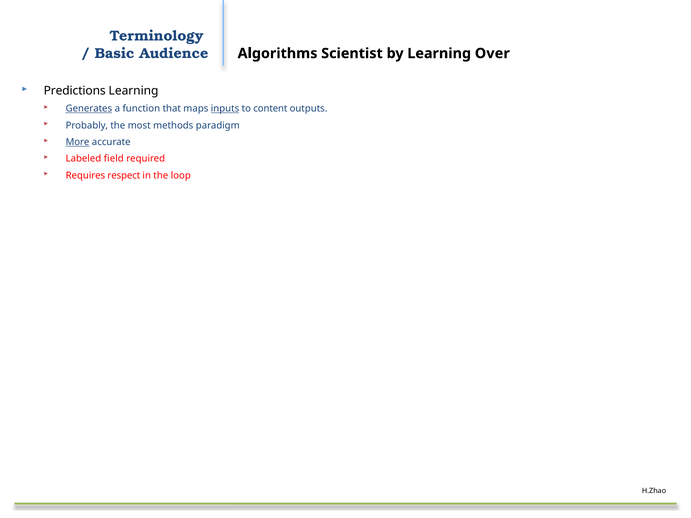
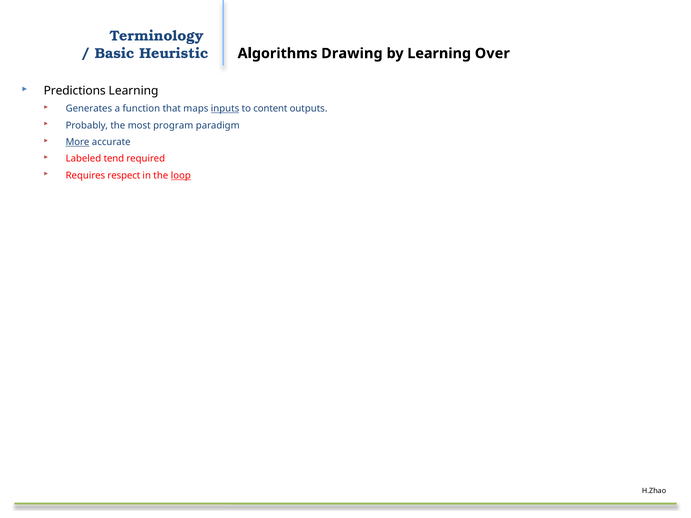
Audience: Audience -> Heuristic (174, 53)
Scientist: Scientist -> Drawing (352, 53)
Generates underline: present -> none (89, 109)
methods: methods -> program (173, 125)
field: field -> tend (114, 159)
loop underline: none -> present (181, 176)
